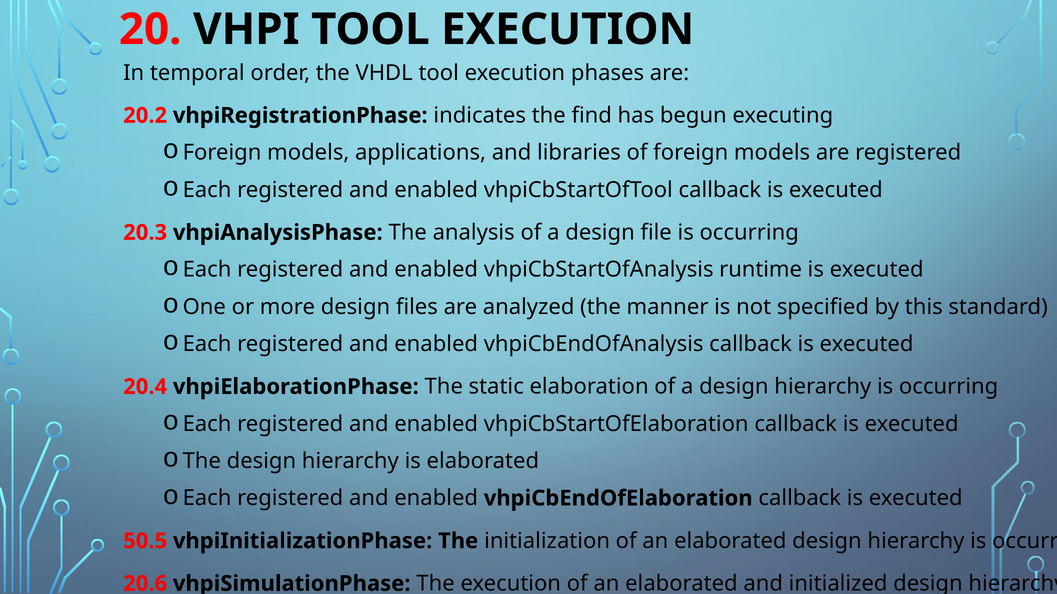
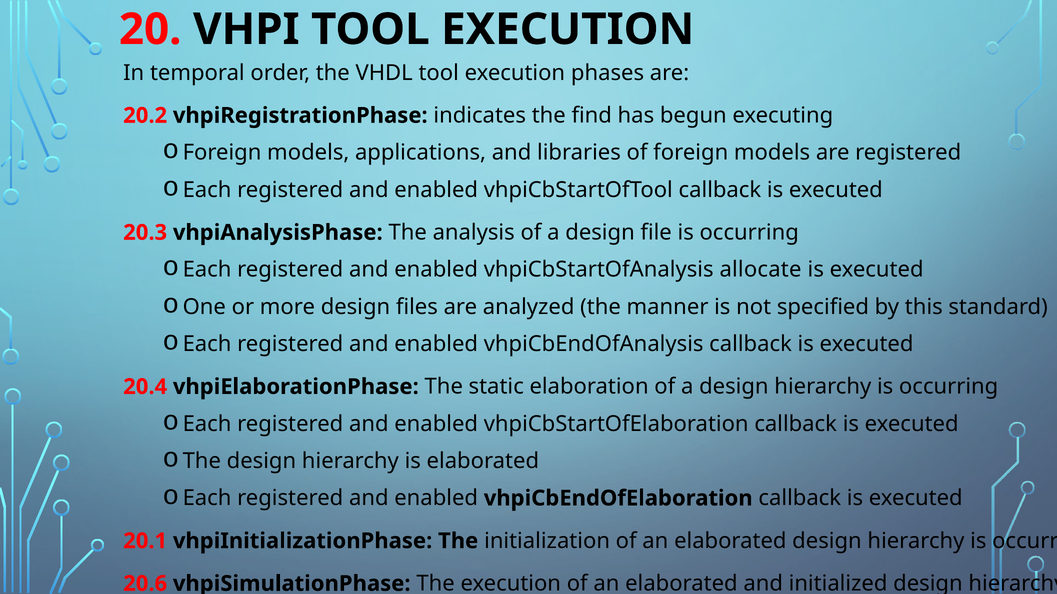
runtime: runtime -> allocate (760, 270)
50.5: 50.5 -> 20.1 (145, 541)
